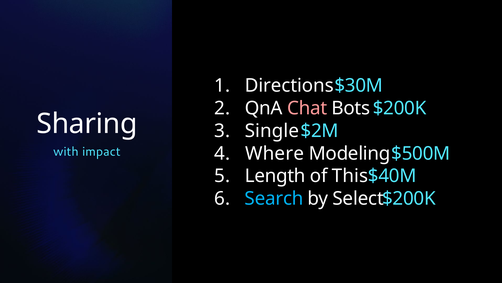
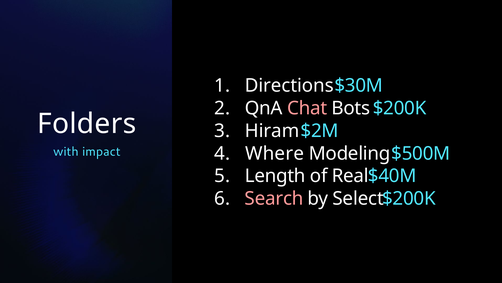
Sharing: Sharing -> Folders (87, 124)
Single: Single -> Hiram (272, 131)
This: This -> Real (350, 176)
Search colour: light blue -> pink (274, 198)
